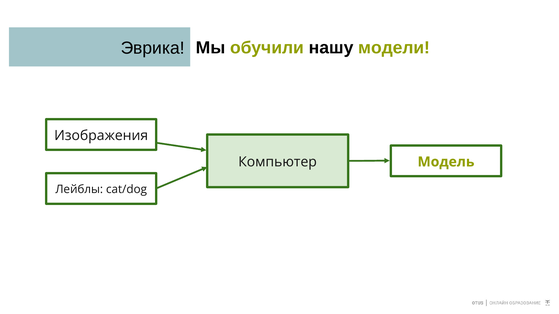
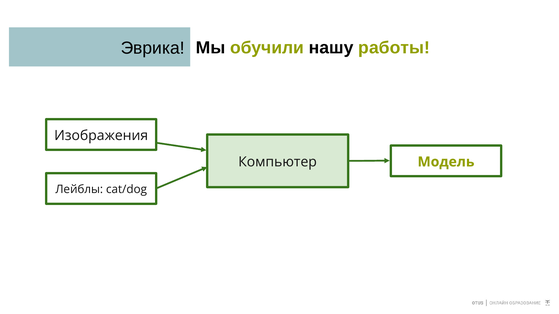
модели: модели -> работы (394, 48)
